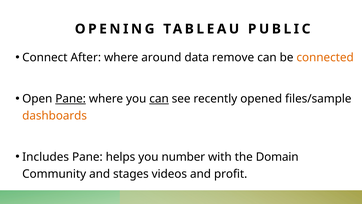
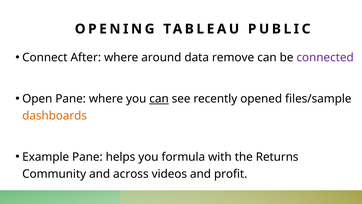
connected colour: orange -> purple (325, 57)
Pane underline: present -> none (71, 99)
Includes: Includes -> Example (46, 157)
number: number -> formula (183, 157)
Domain: Domain -> Returns (277, 157)
stages: stages -> across (131, 174)
